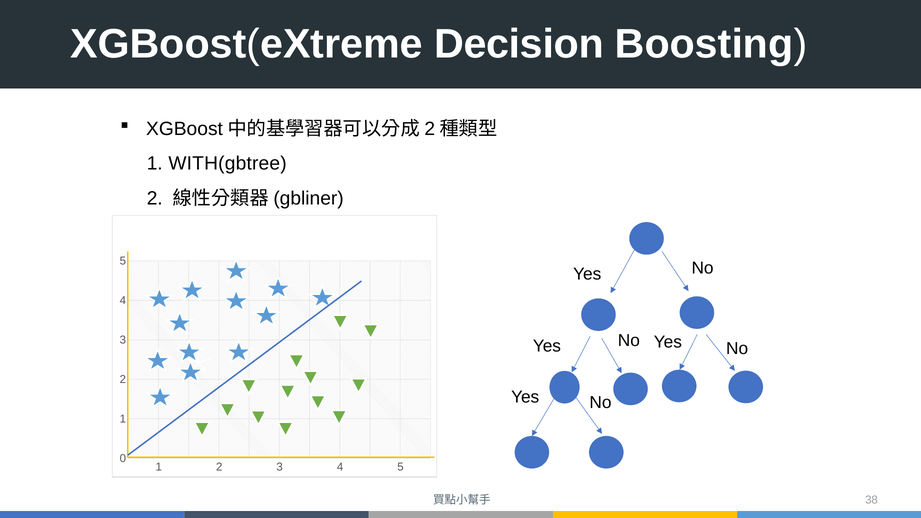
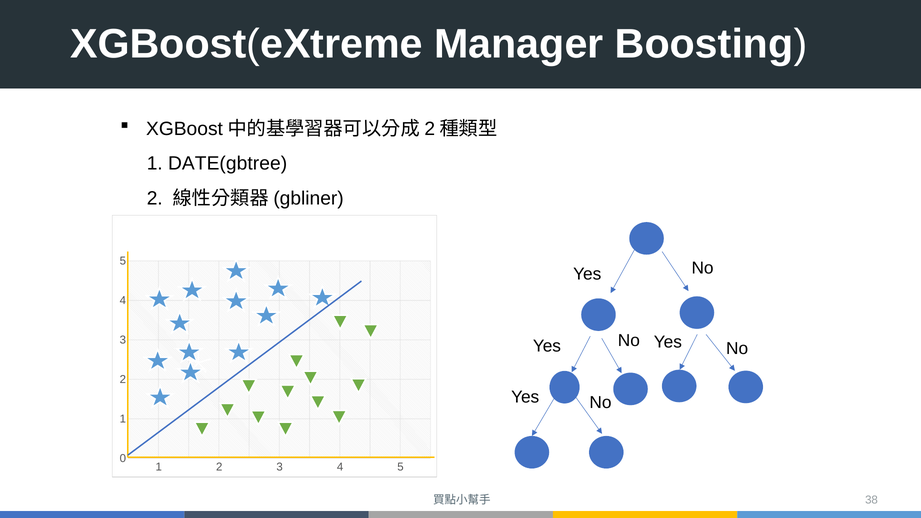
Decision: Decision -> Manager (519, 44)
WITH(gbtree: WITH(gbtree -> DATE(gbtree (228, 164)
